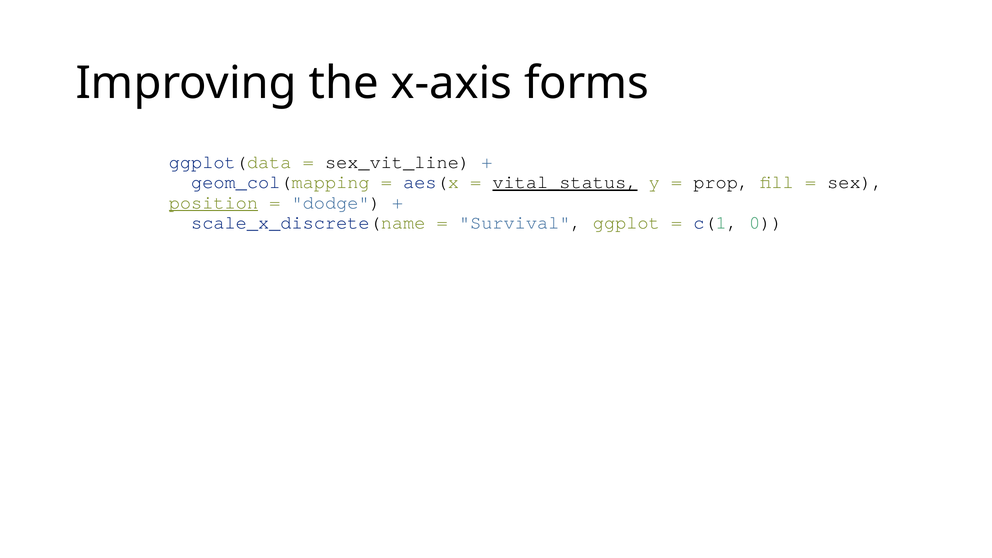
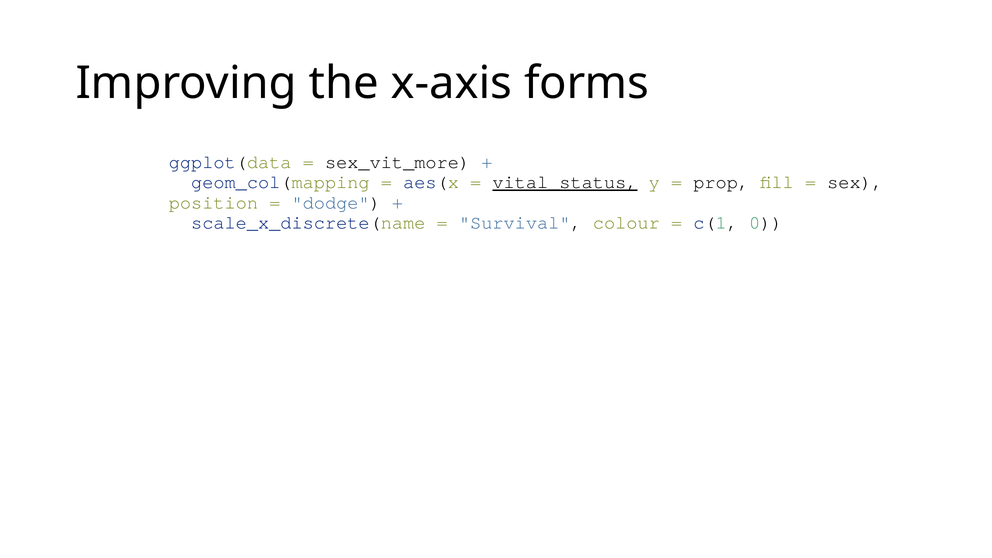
sex_vit_line: sex_vit_line -> sex_vit_more (398, 162)
position underline: present -> none (213, 202)
ggplot: ggplot -> colour (626, 222)
